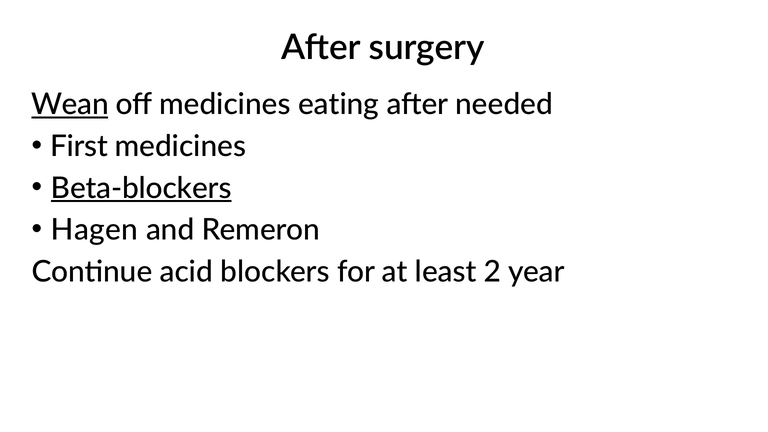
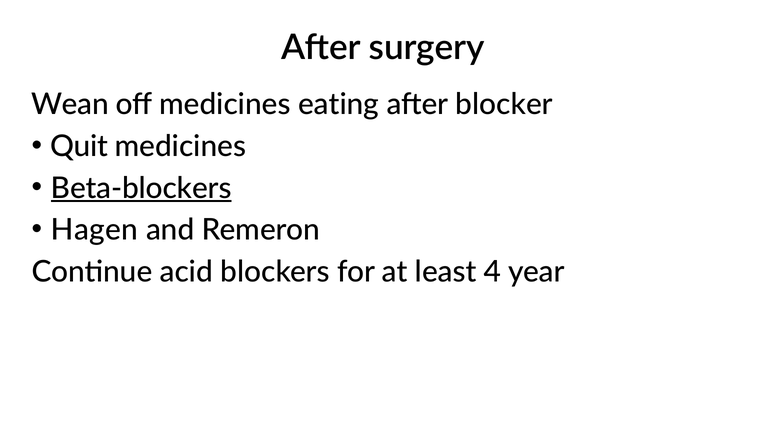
Wean underline: present -> none (70, 105)
needed: needed -> blocker (504, 105)
First: First -> Quit (79, 146)
2: 2 -> 4 (493, 272)
